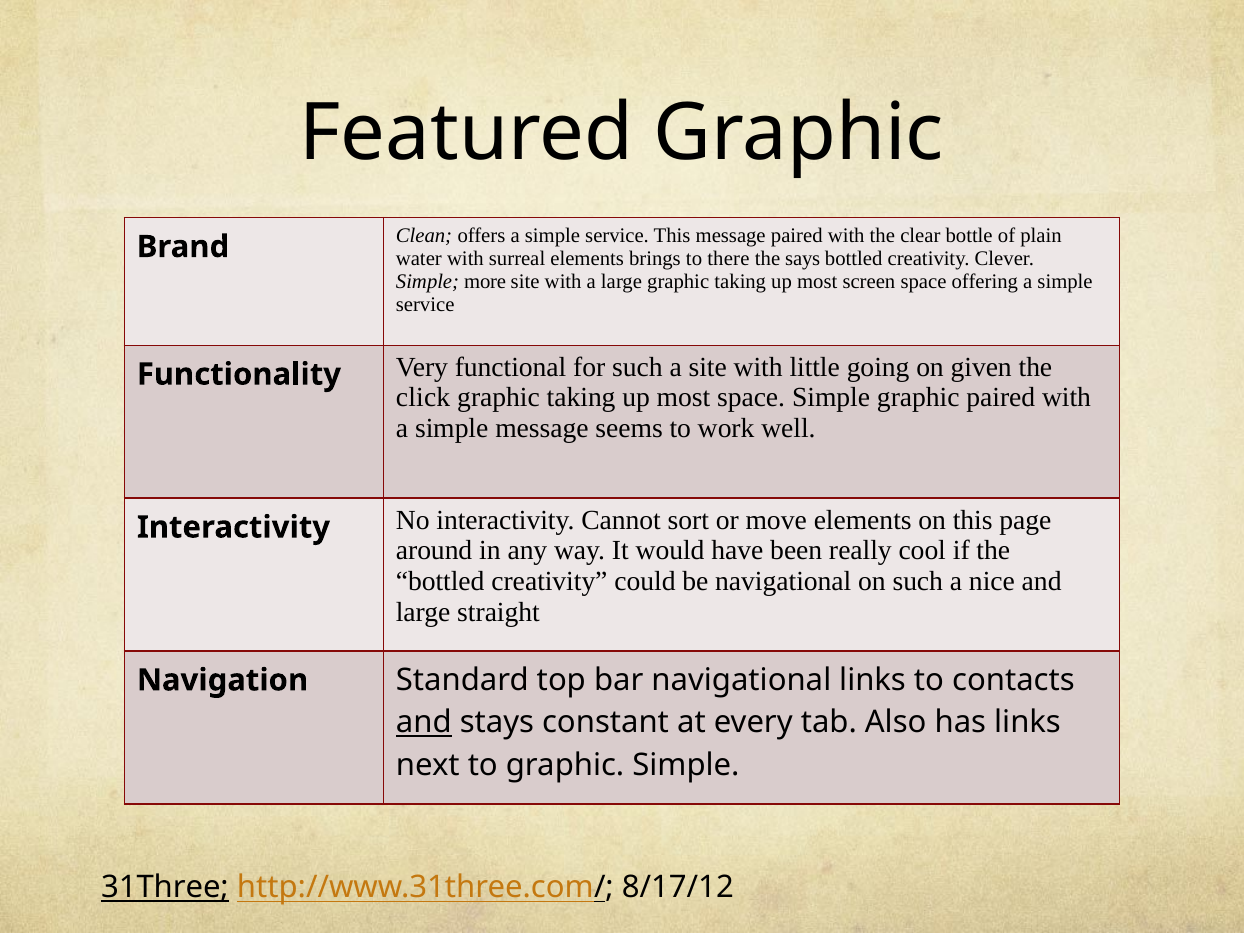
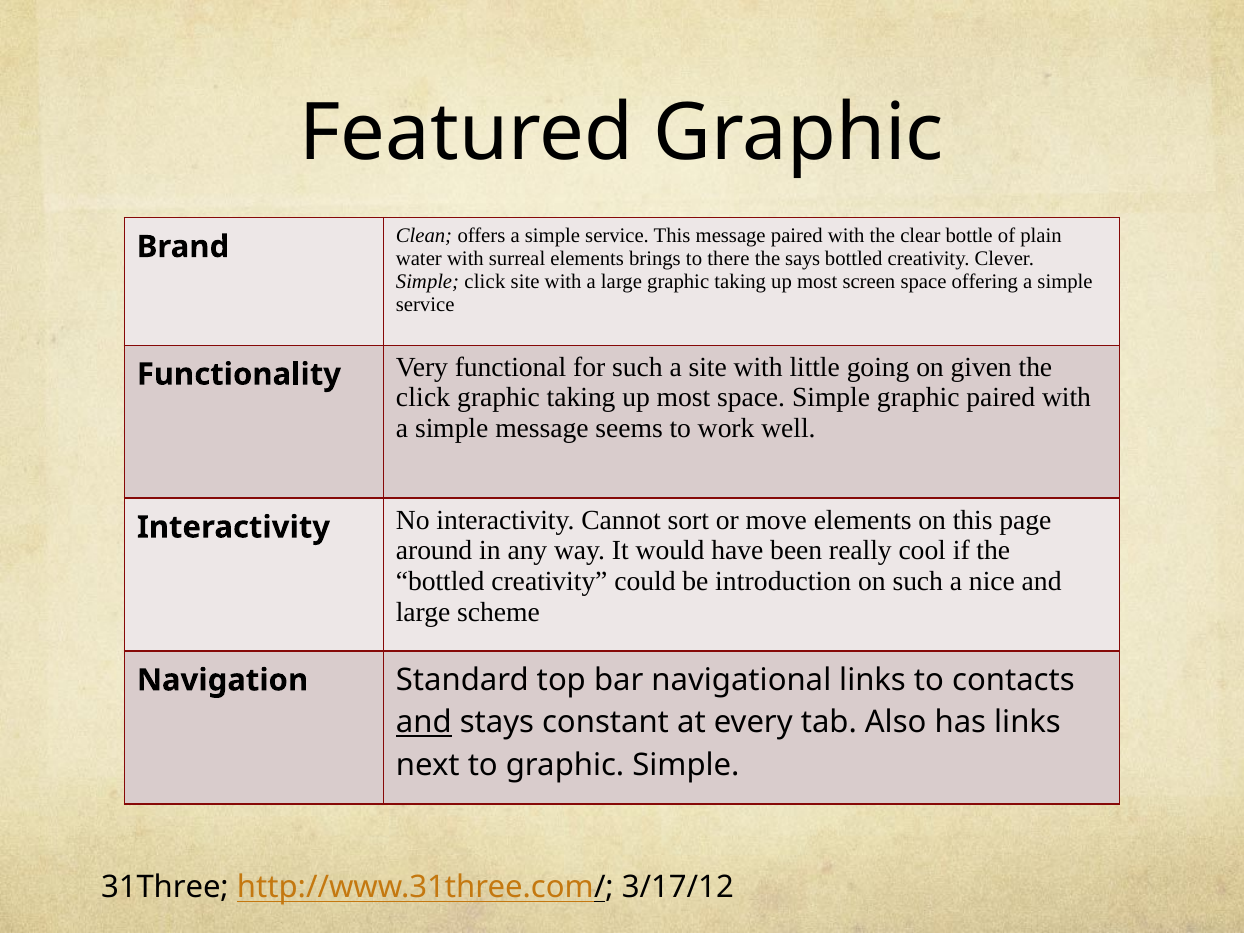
Simple more: more -> click (485, 282)
be navigational: navigational -> introduction (783, 581)
straight: straight -> scheme (499, 612)
31Three underline: present -> none (165, 887)
8/17/12: 8/17/12 -> 3/17/12 (678, 887)
